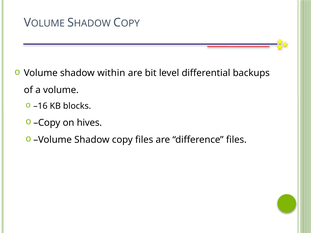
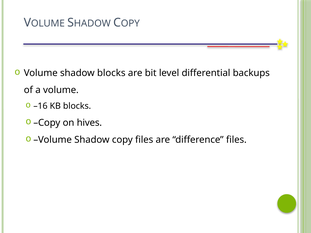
shadow within: within -> blocks (111, 73)
